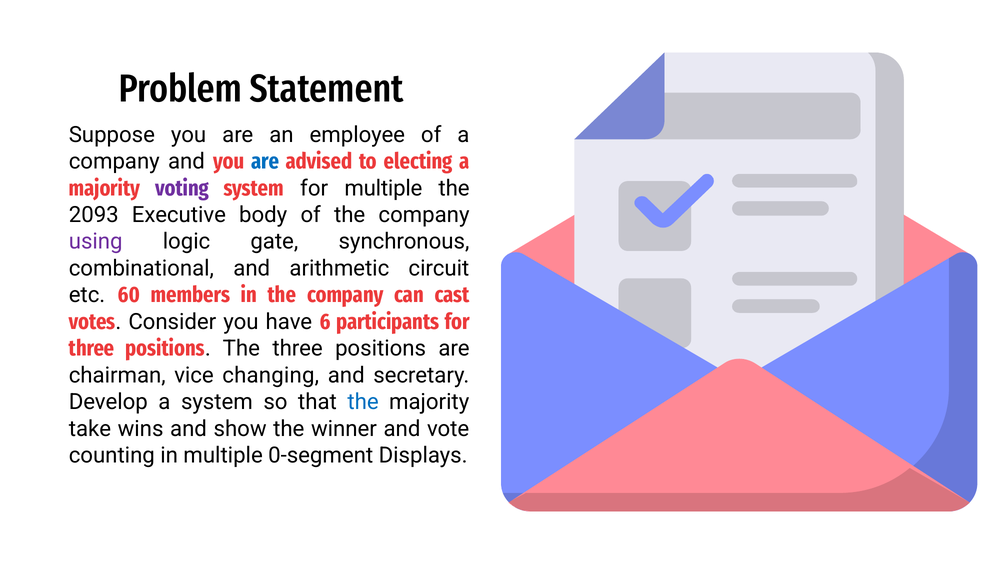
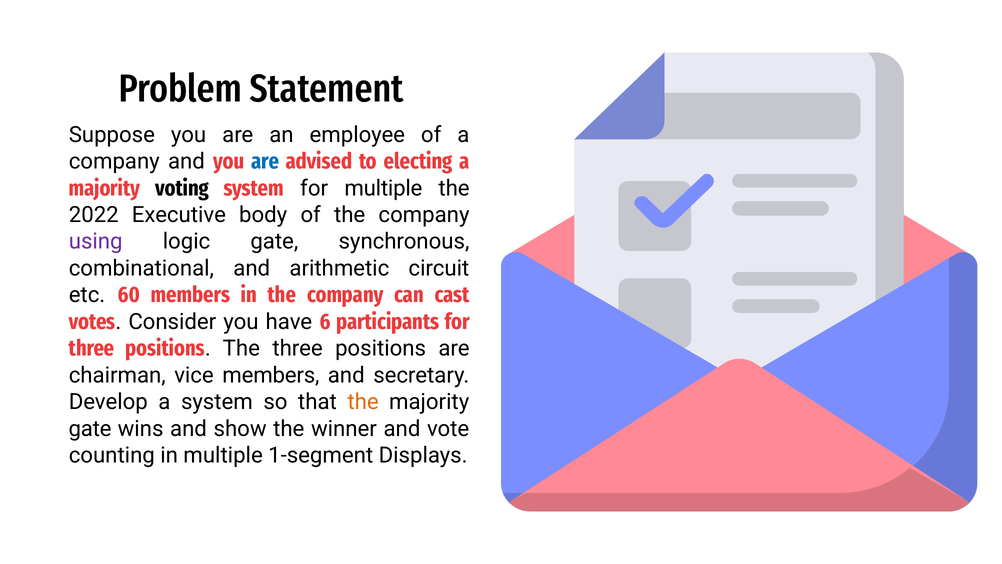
voting colour: purple -> black (182, 188)
2093: 2093 -> 2022 (94, 215)
vice changing: changing -> members (271, 375)
the colour: blue -> orange (363, 402)
take: take -> gate (90, 428)
0-segment: 0-segment -> 1-segment (321, 455)
